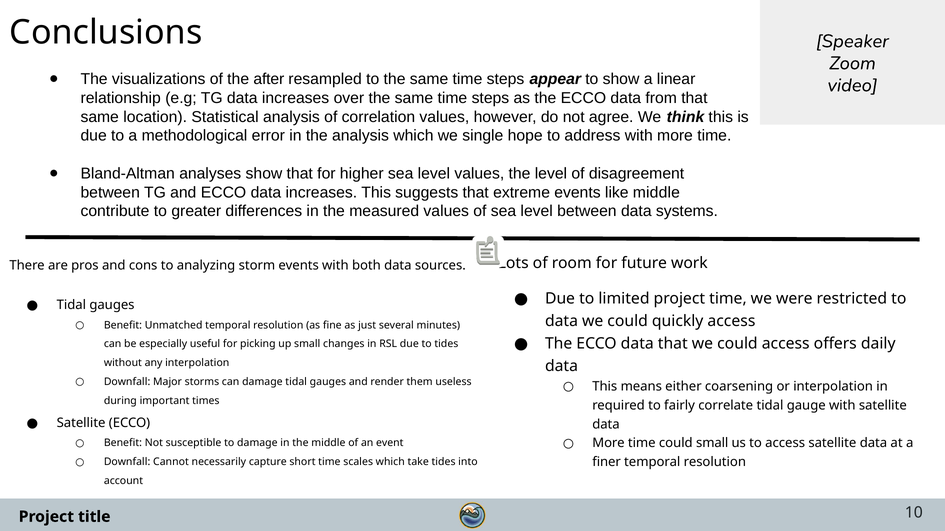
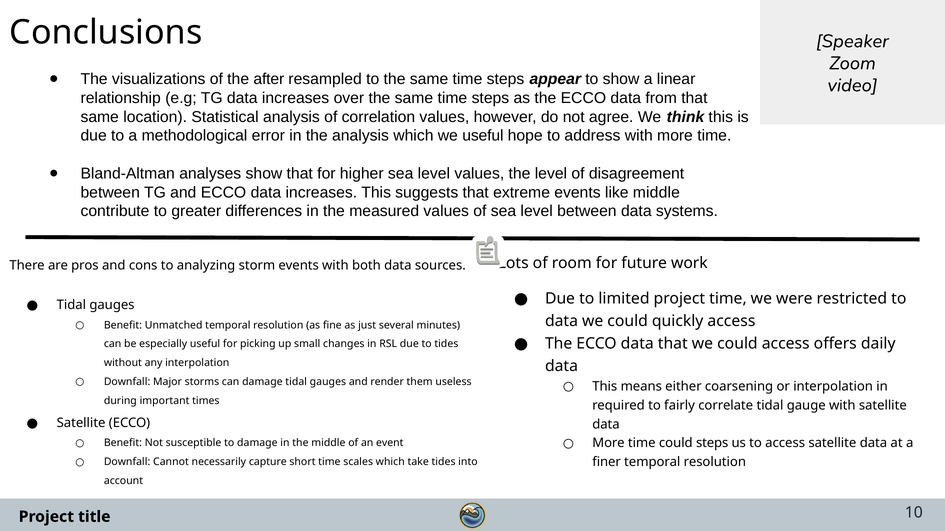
we single: single -> useful (483, 136)
could small: small -> steps (712, 444)
